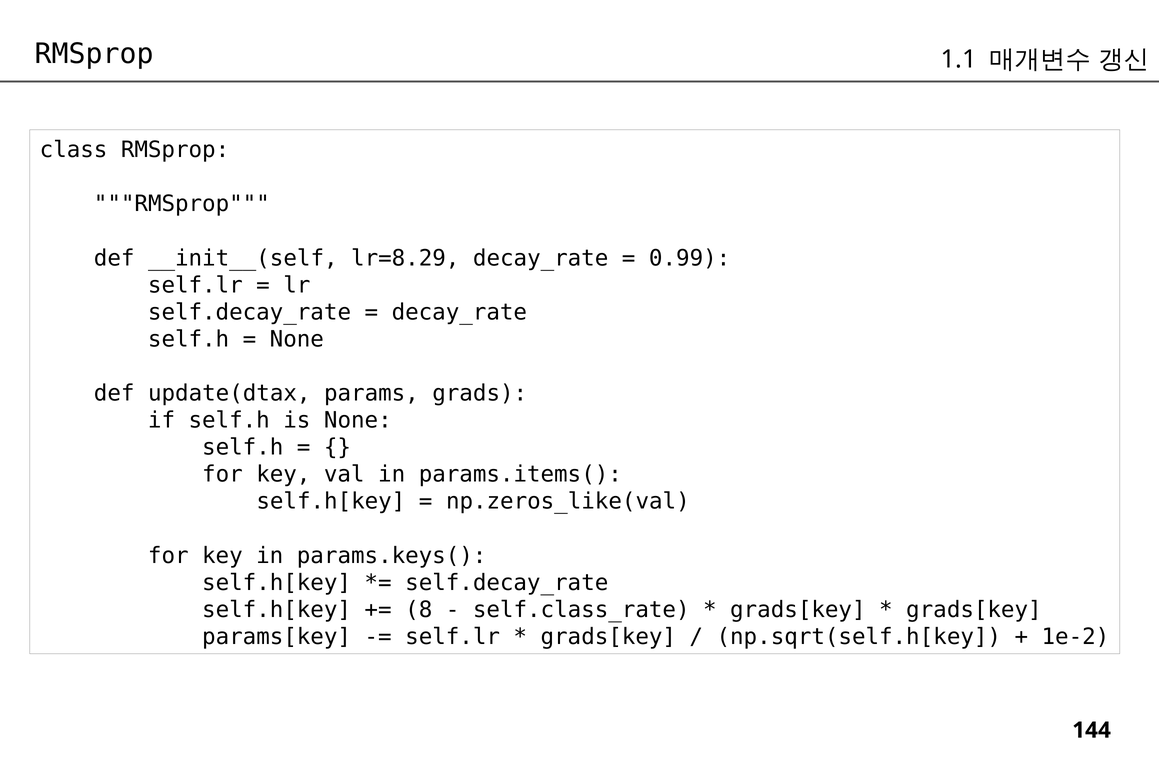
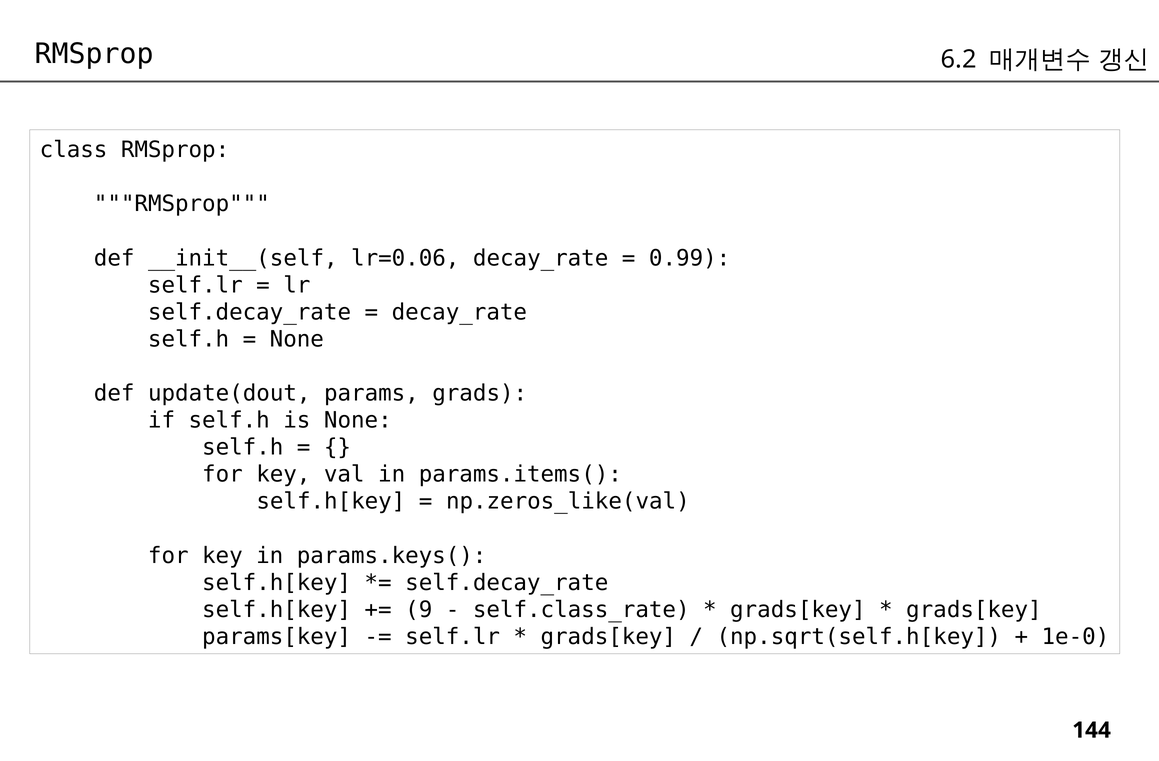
1.1: 1.1 -> 6.2 (959, 59)
lr=8.29: lr=8.29 -> lr=0.06 (405, 258)
update(dtax: update(dtax -> update(dout (229, 393)
8: 8 -> 9 (419, 610)
1e-2: 1e-2 -> 1e-0 (1075, 637)
